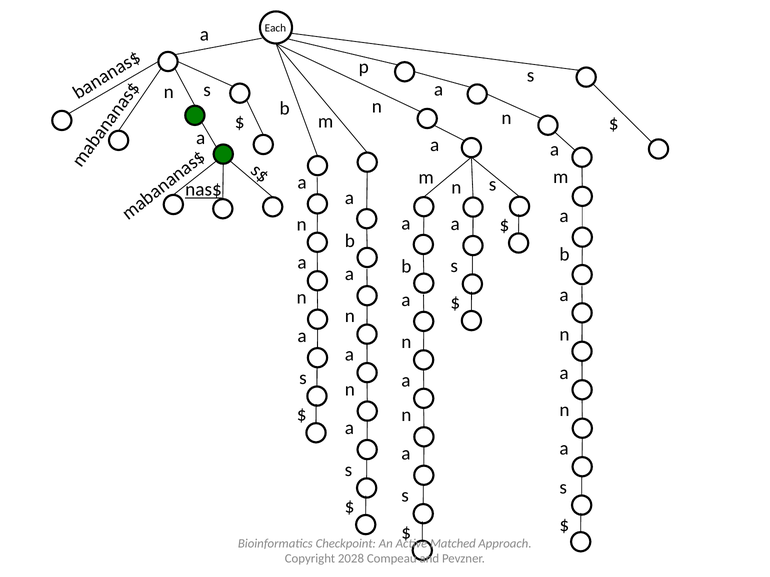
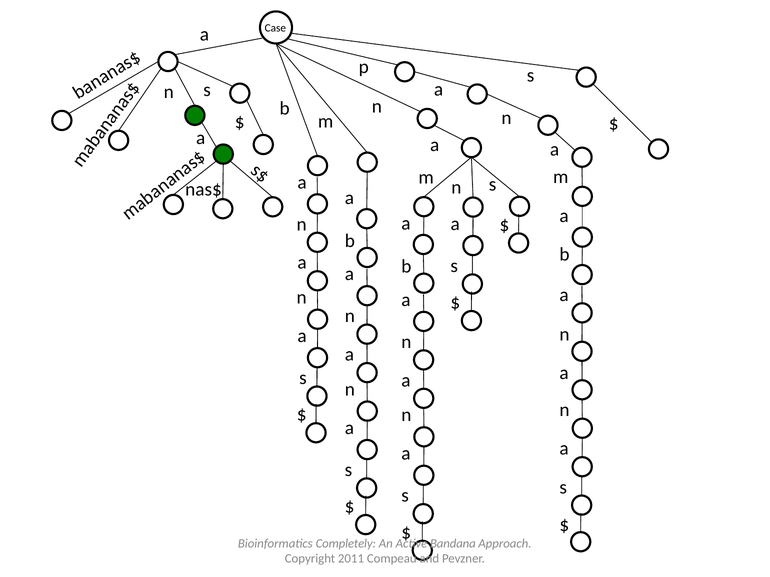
Each: Each -> Case (275, 28)
nas$ underline: present -> none (204, 190)
Checkpoint: Checkpoint -> Completely (346, 544)
Matched: Matched -> Bandana (453, 544)
2028: 2028 -> 2011 (351, 559)
